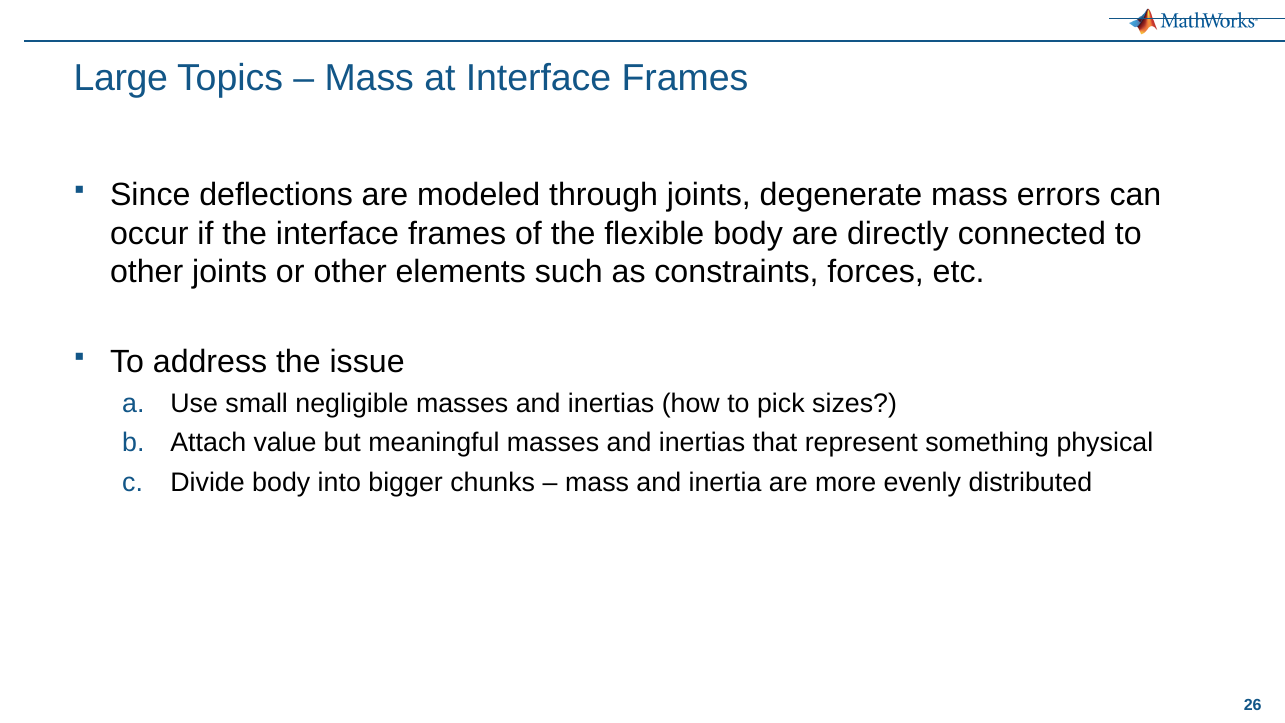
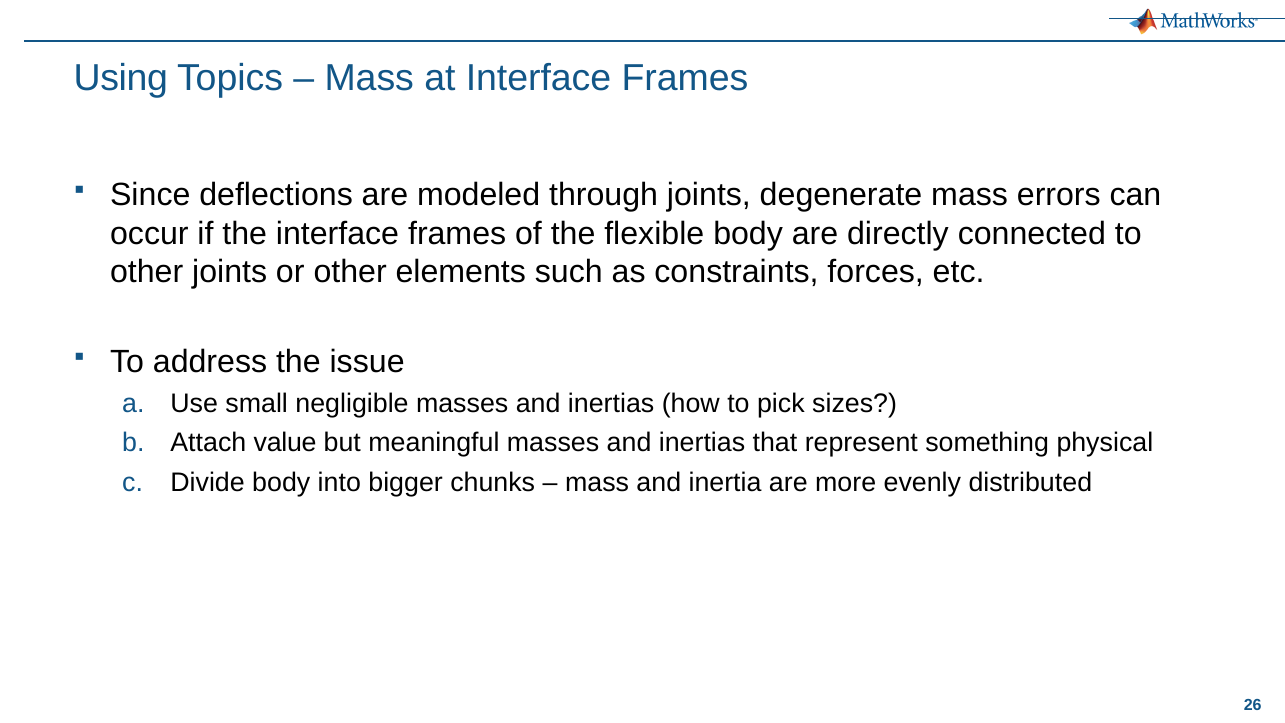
Large: Large -> Using (121, 78)
